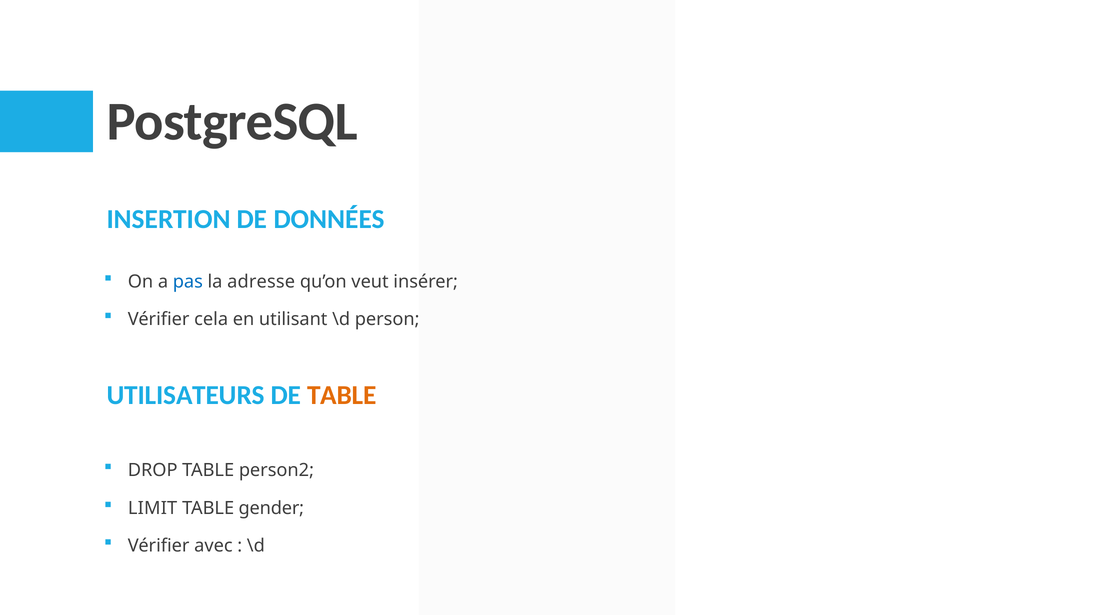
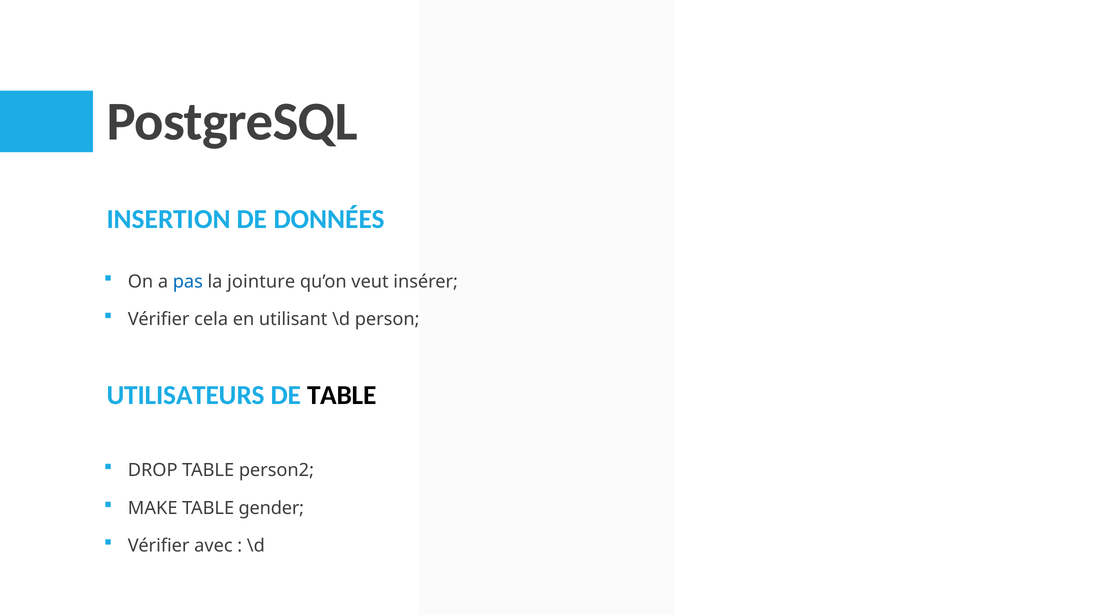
adresse: adresse -> jointure (261, 282)
TABLE colour: orange -> black (342, 396)
LIMIT: LIMIT -> MAKE (153, 508)
